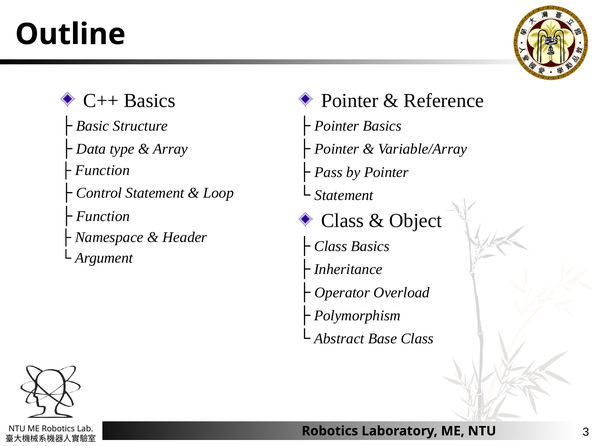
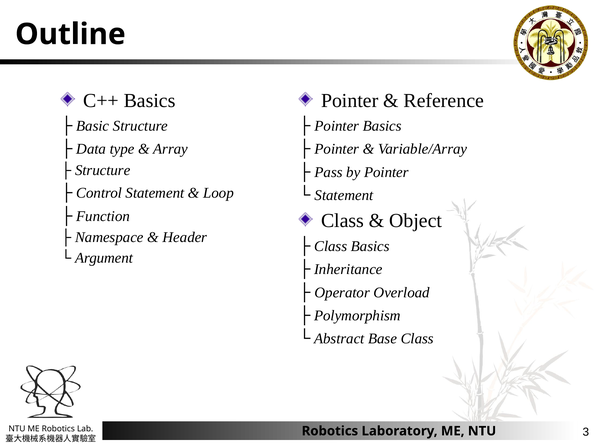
Function: Function -> Structure (103, 170)
